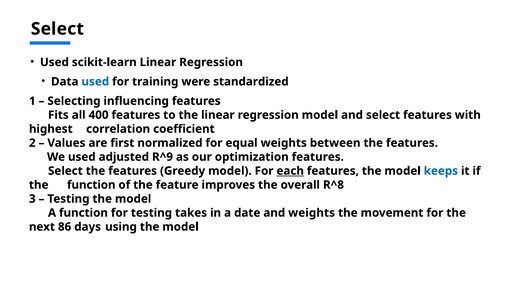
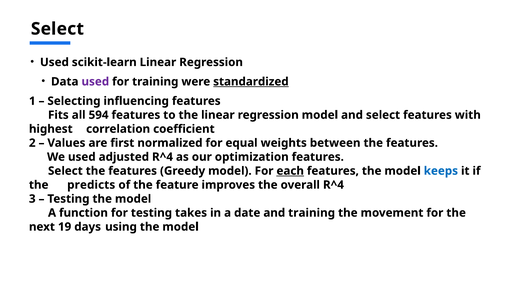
used colour: blue -> purple (95, 82)
standardized underline: none -> present (251, 82)
400: 400 -> 594 (99, 115)
adjusted R^9: R^9 -> R^4 (163, 157)
the function: function -> predicts (91, 185)
overall R^8: R^8 -> R^4 (333, 185)
and weights: weights -> training (312, 213)
86: 86 -> 19 (65, 227)
